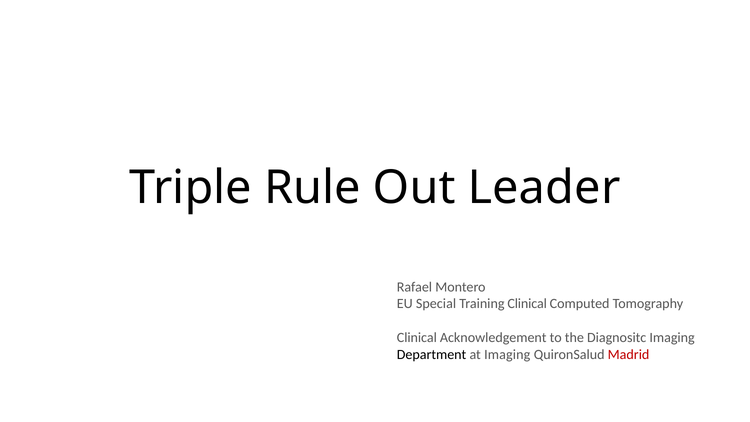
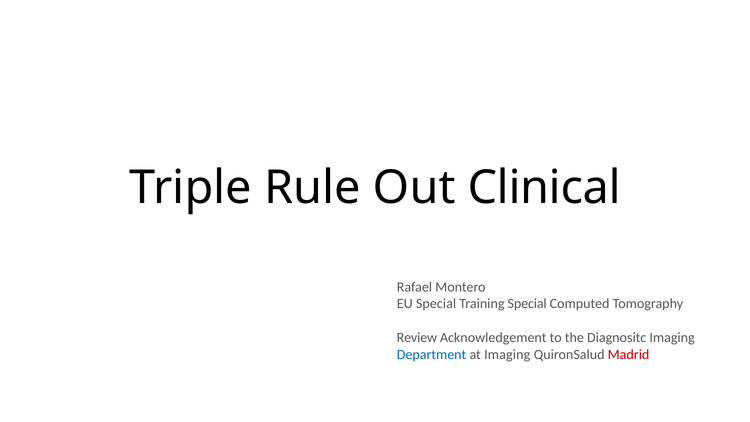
Leader: Leader -> Clinical (544, 187)
Training Clinical: Clinical -> Special (527, 304)
Clinical: Clinical -> Review (417, 337)
Department colour: black -> blue (432, 354)
